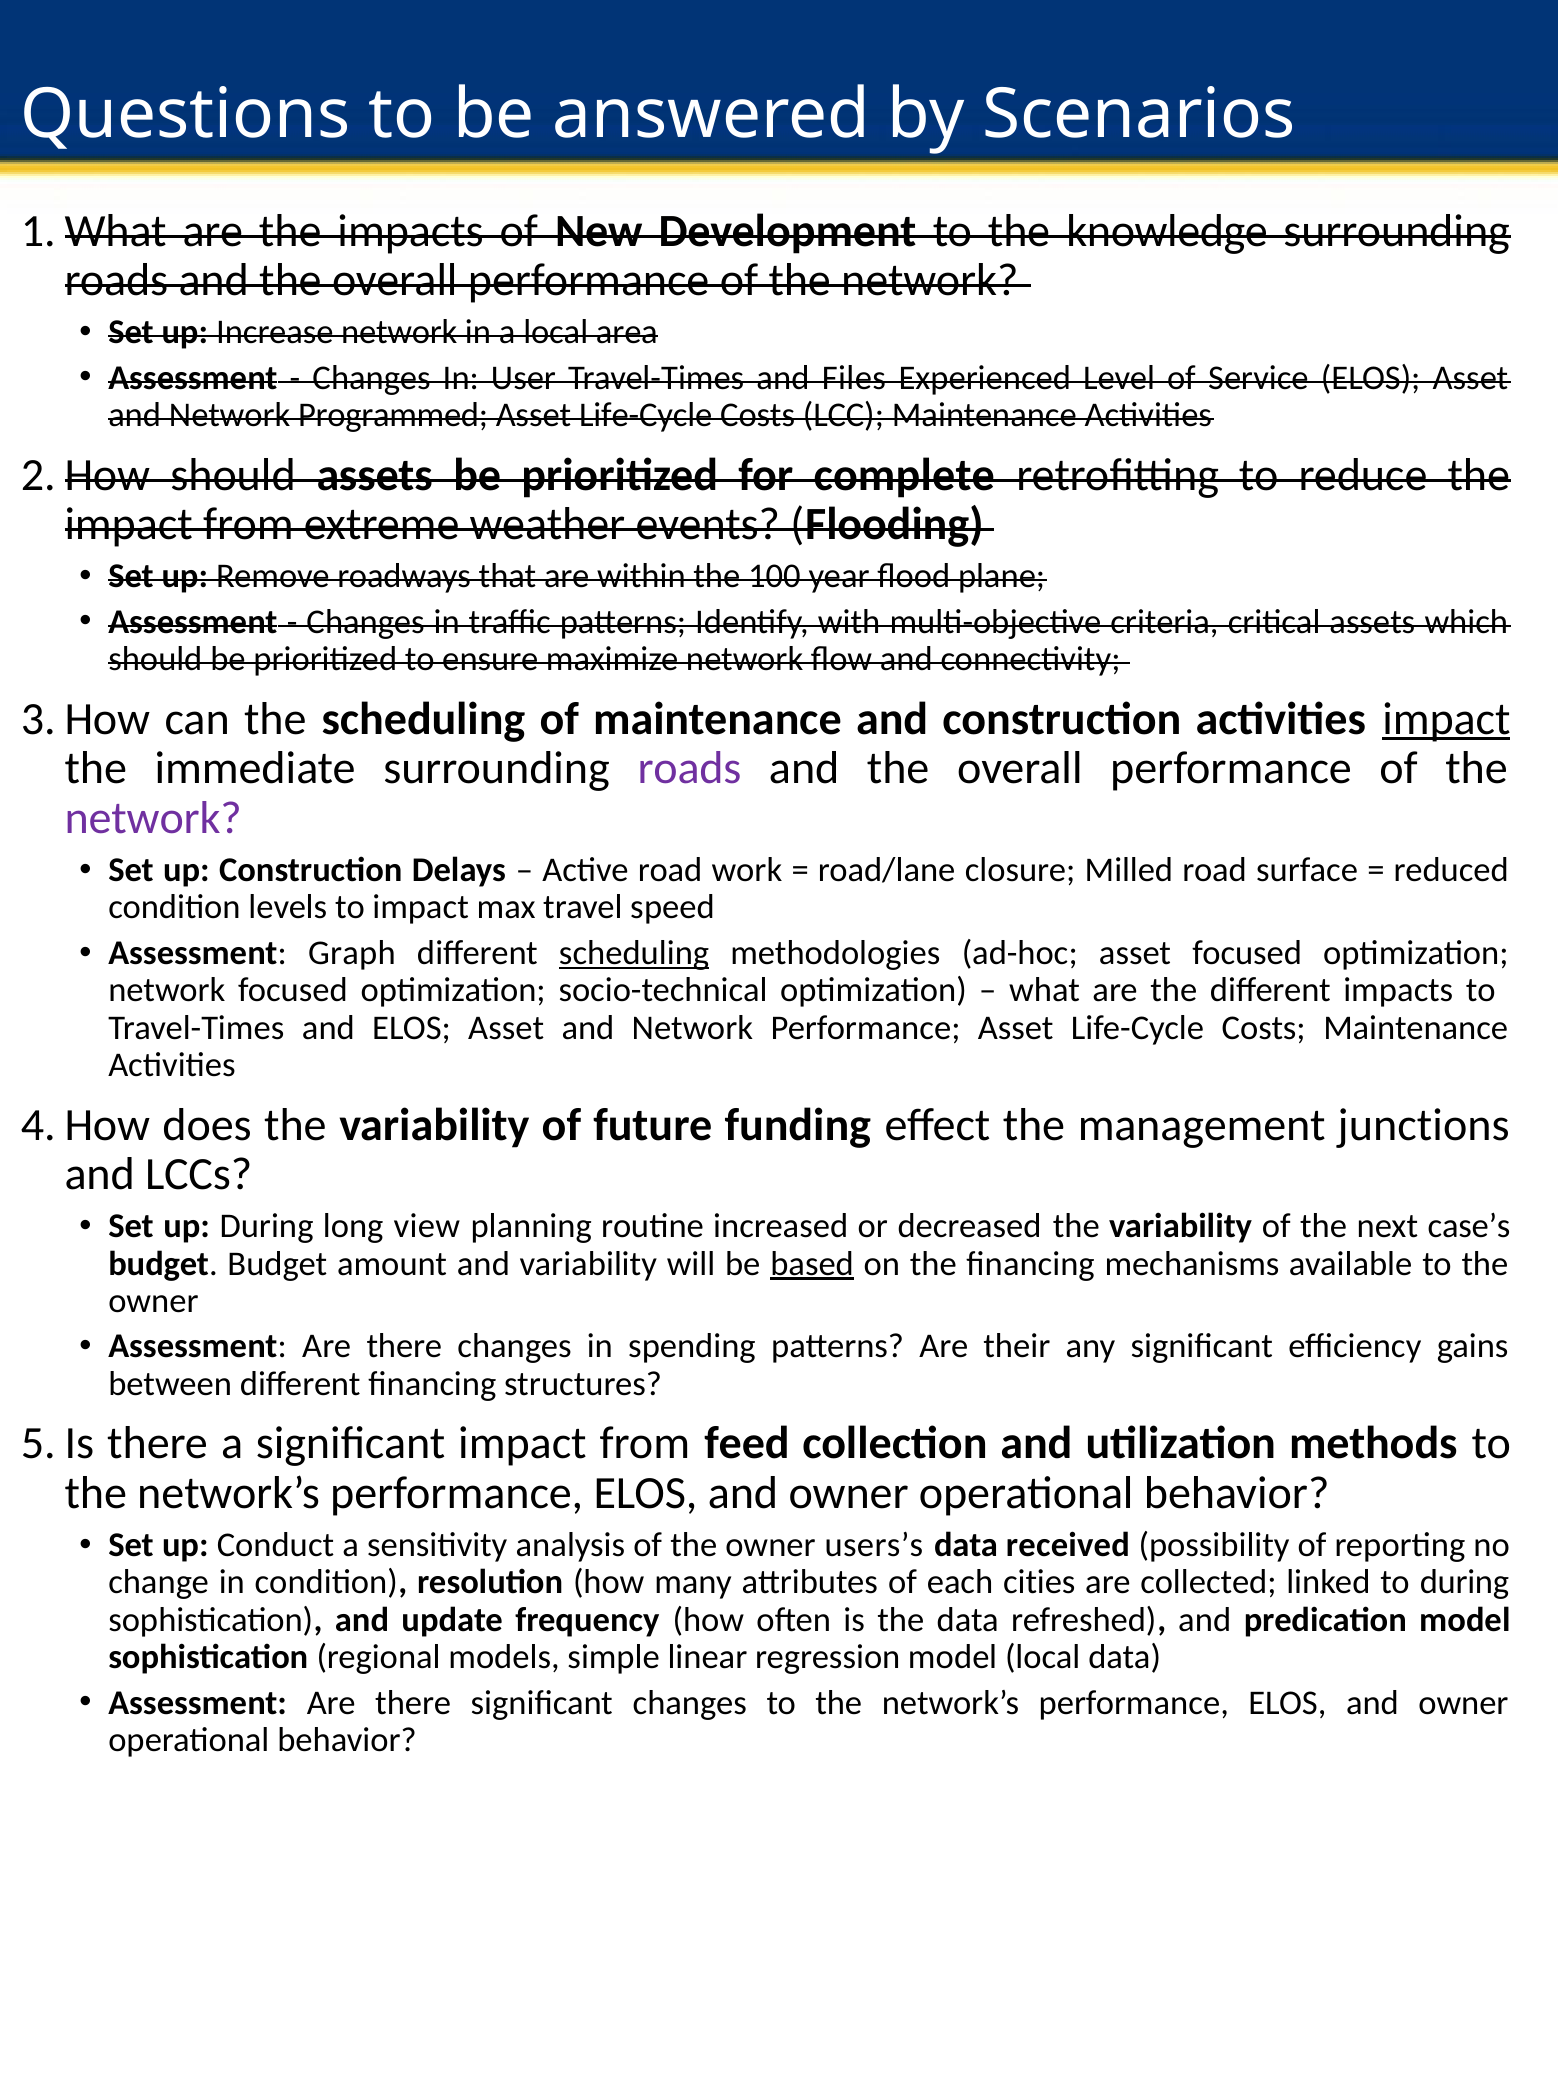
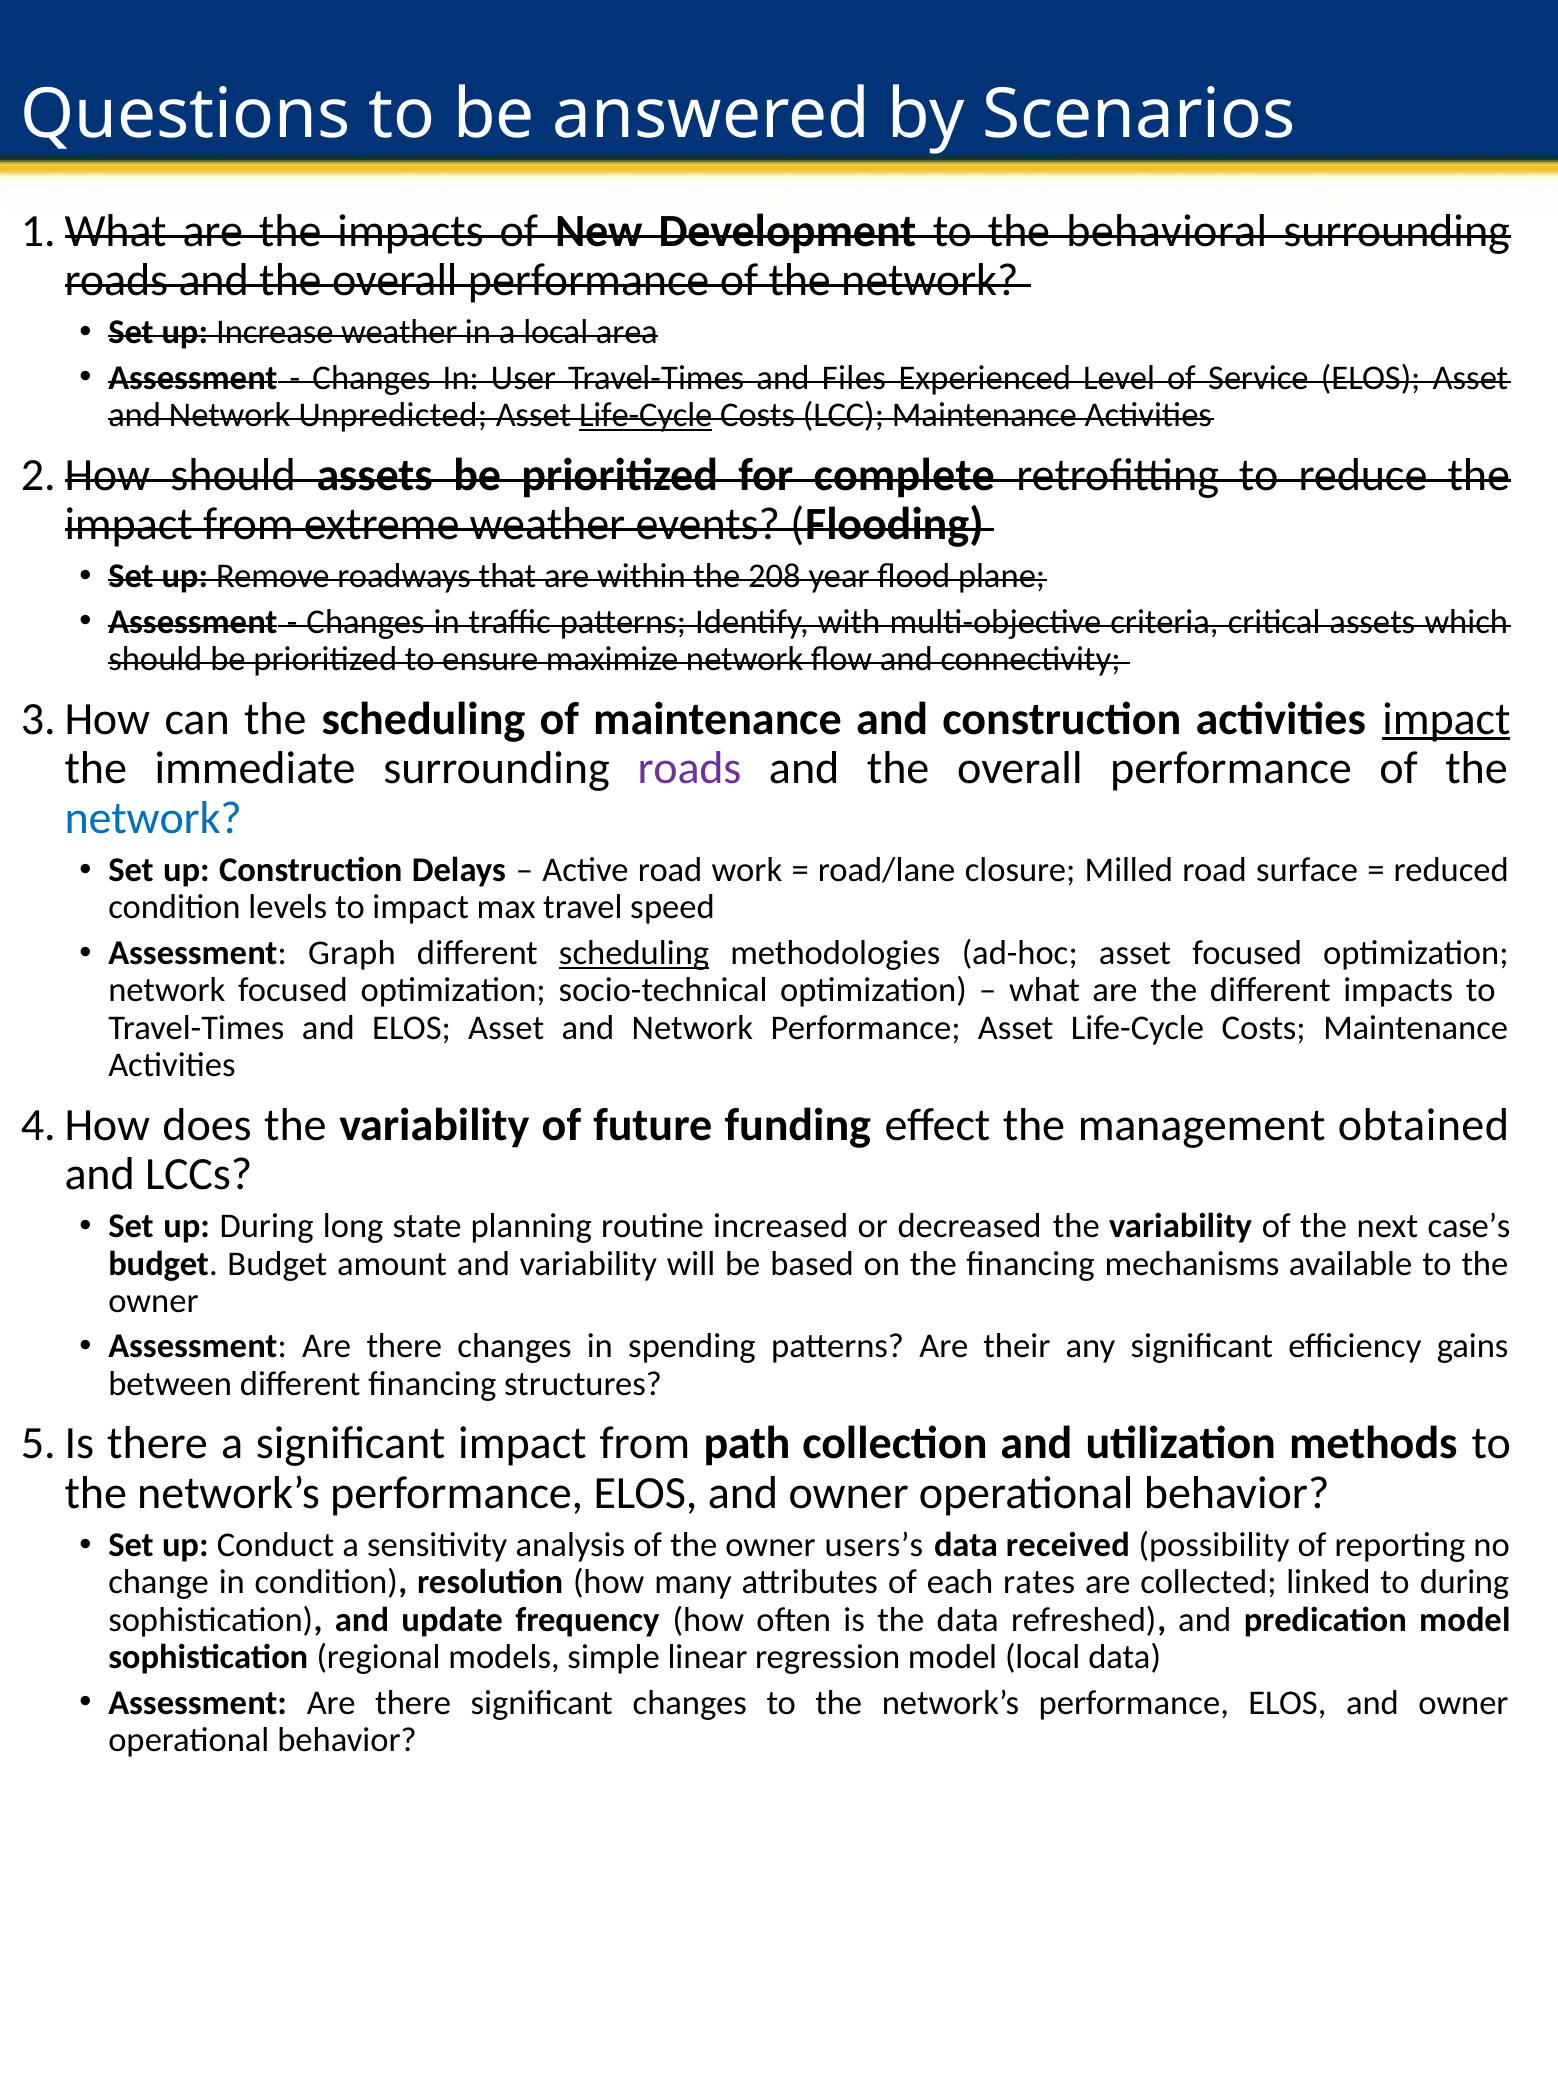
knowledge: knowledge -> behavioral (1167, 231)
Increase network: network -> weather (399, 332)
Programmed: Programmed -> Unpredicted (393, 415)
Life-Cycle underline: none -> present (646, 415)
100: 100 -> 208 (774, 577)
network colour: purple -> blue (153, 819)
junctions: junctions -> obtained (1424, 1125)
view: view -> state (427, 1226)
based underline: present -> none (812, 1264)
feed: feed -> path (747, 1444)
cities: cities -> rates (1039, 1583)
